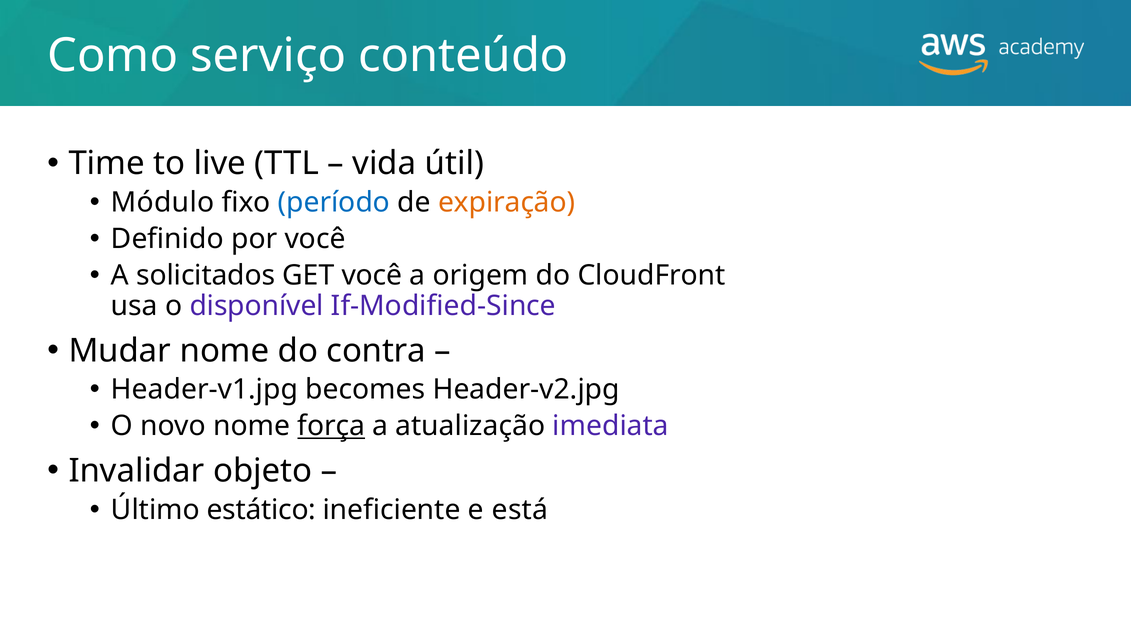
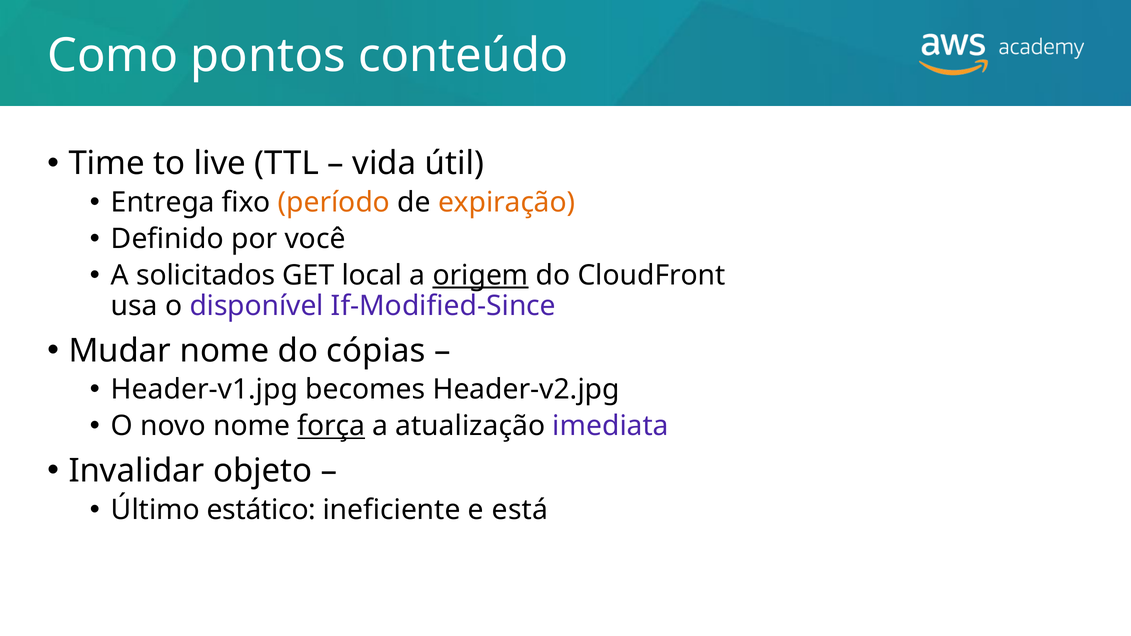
serviço: serviço -> pontos (268, 56)
Módulo: Módulo -> Entrega (163, 203)
período colour: blue -> orange (334, 203)
GET você: você -> local (372, 275)
origem underline: none -> present (480, 275)
contra: contra -> cópias (376, 351)
